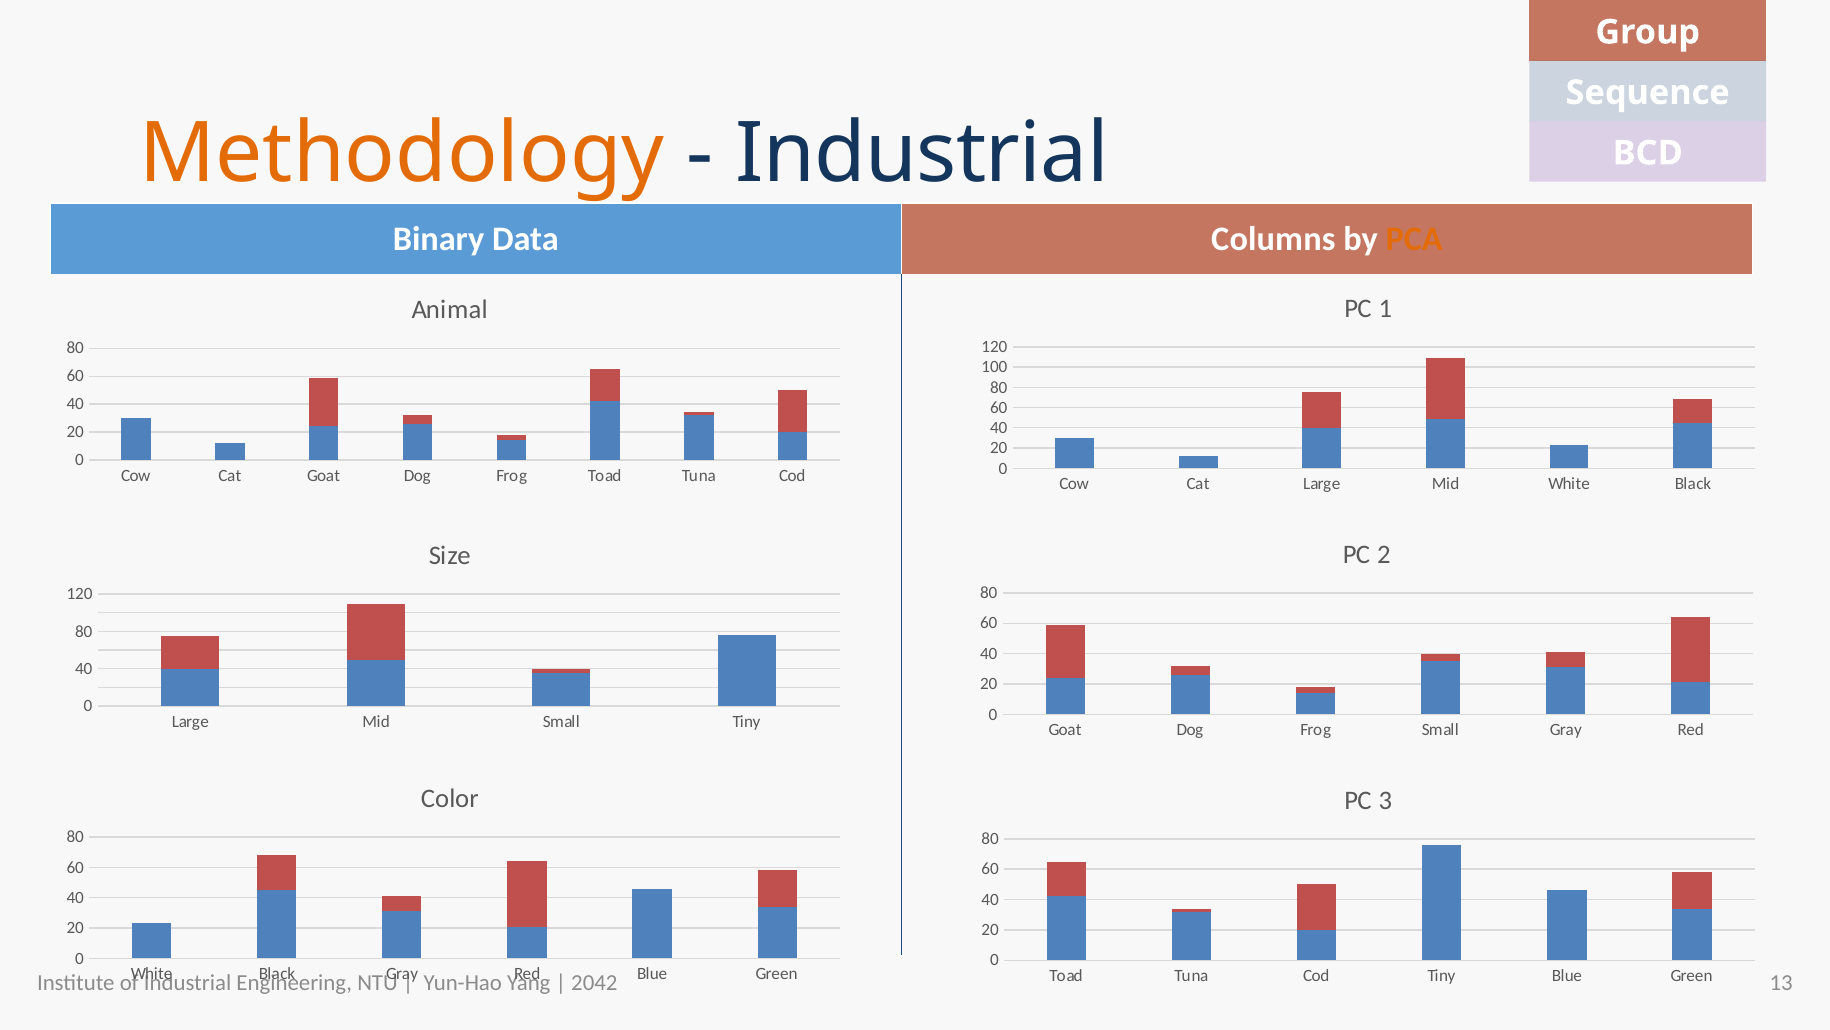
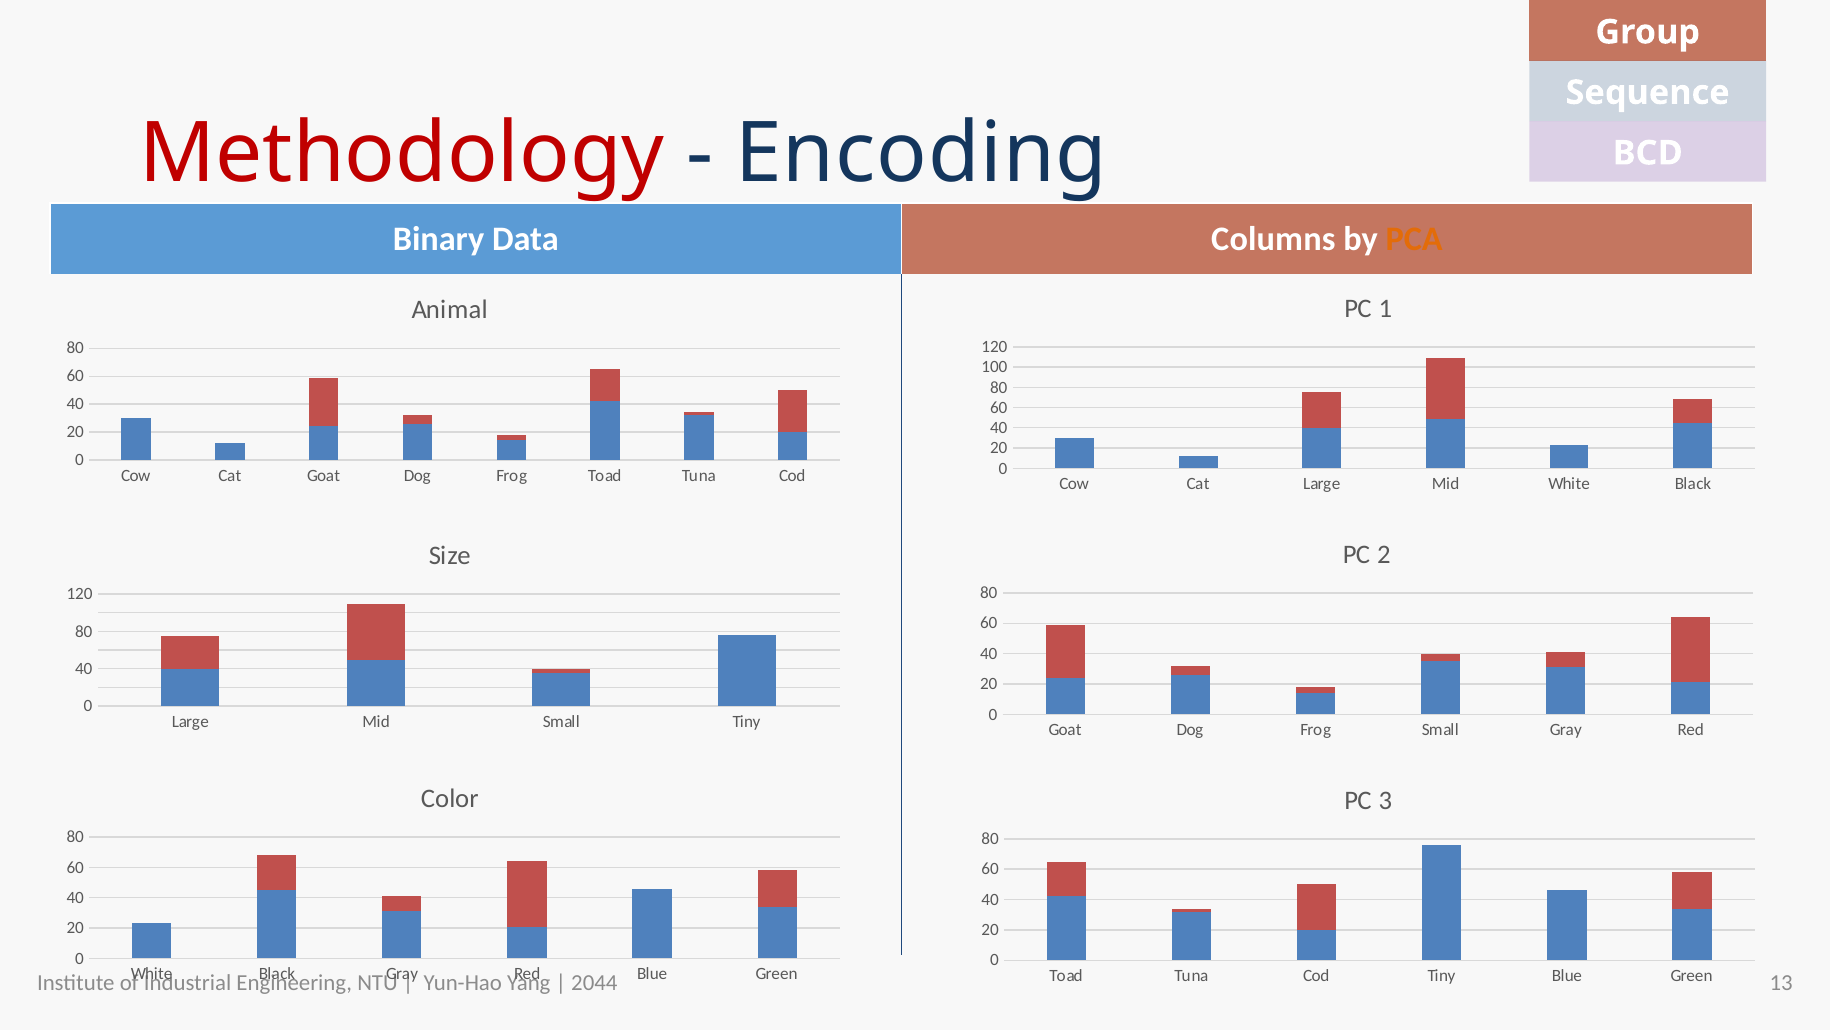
Methodology colour: orange -> red (402, 154)
Industrial: Industrial -> Encoding (921, 154)
2042: 2042 -> 2044 (594, 983)
